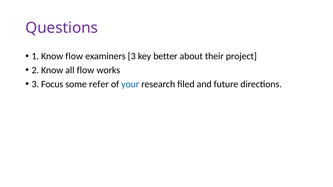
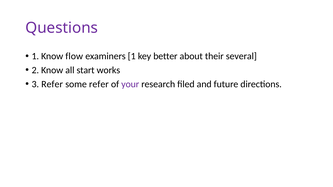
examiners 3: 3 -> 1 (132, 56)
project: project -> several (241, 56)
all flow: flow -> start (86, 70)
3 Focus: Focus -> Refer (52, 84)
your colour: blue -> purple (130, 84)
